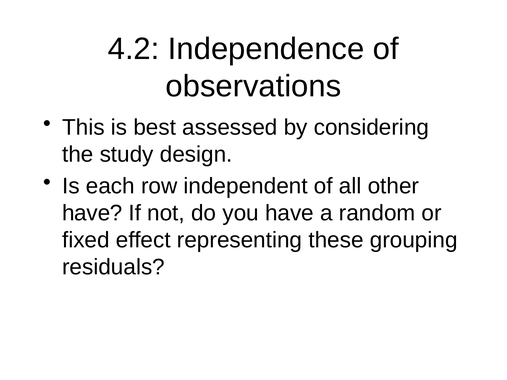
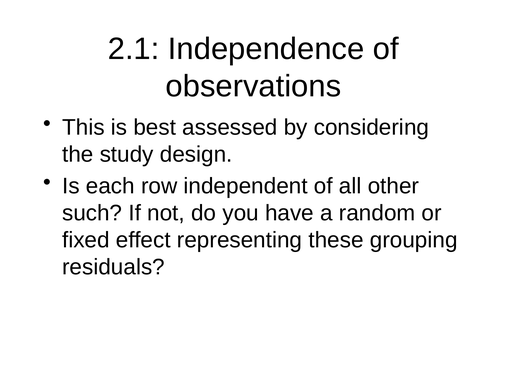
4.2: 4.2 -> 2.1 (134, 49)
have: have -> such (92, 213)
